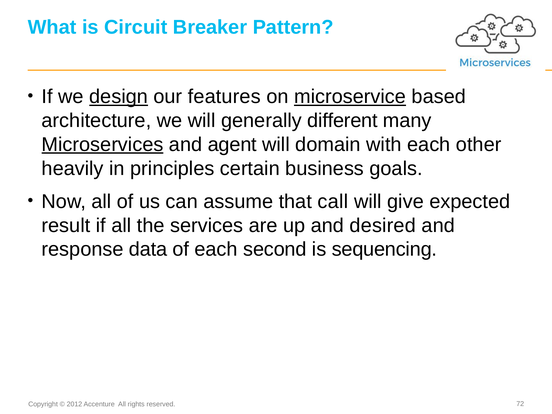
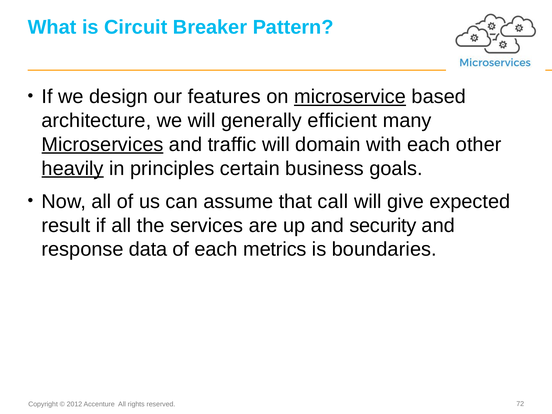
design underline: present -> none (119, 97)
different: different -> efficient (342, 121)
agent: agent -> traffic (232, 145)
heavily underline: none -> present (73, 168)
desired: desired -> security (383, 225)
second: second -> metrics (275, 249)
sequencing: sequencing -> boundaries (384, 249)
